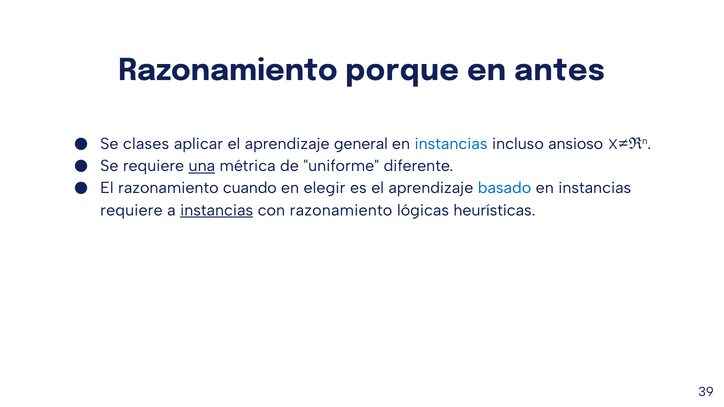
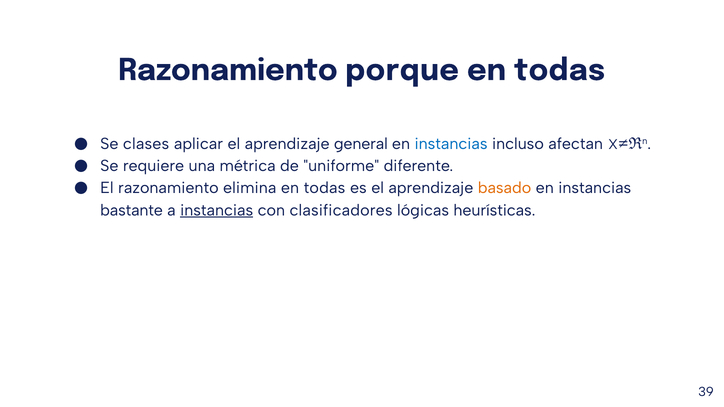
antes: antes -> todas (559, 70)
ansioso: ansioso -> afectan (576, 144)
una underline: present -> none (202, 166)
cuando: cuando -> elimina (250, 188)
elegir: elegir -> todas (325, 188)
basado colour: blue -> orange (505, 188)
requiere: requiere -> bastante (132, 210)
con razonamiento: razonamiento -> clasificadores (341, 210)
